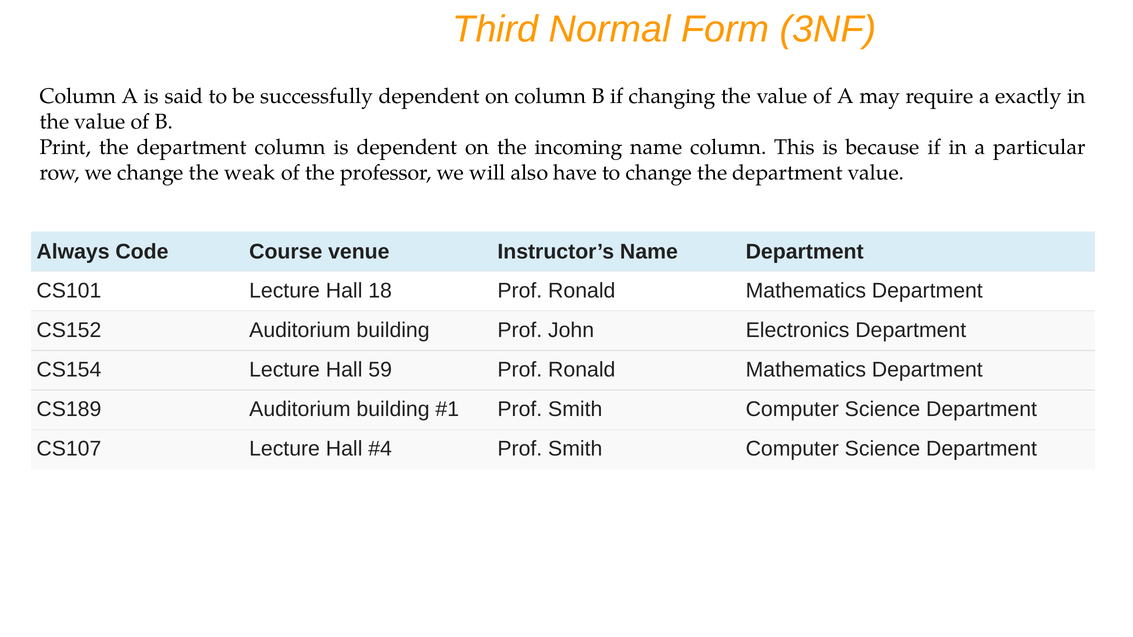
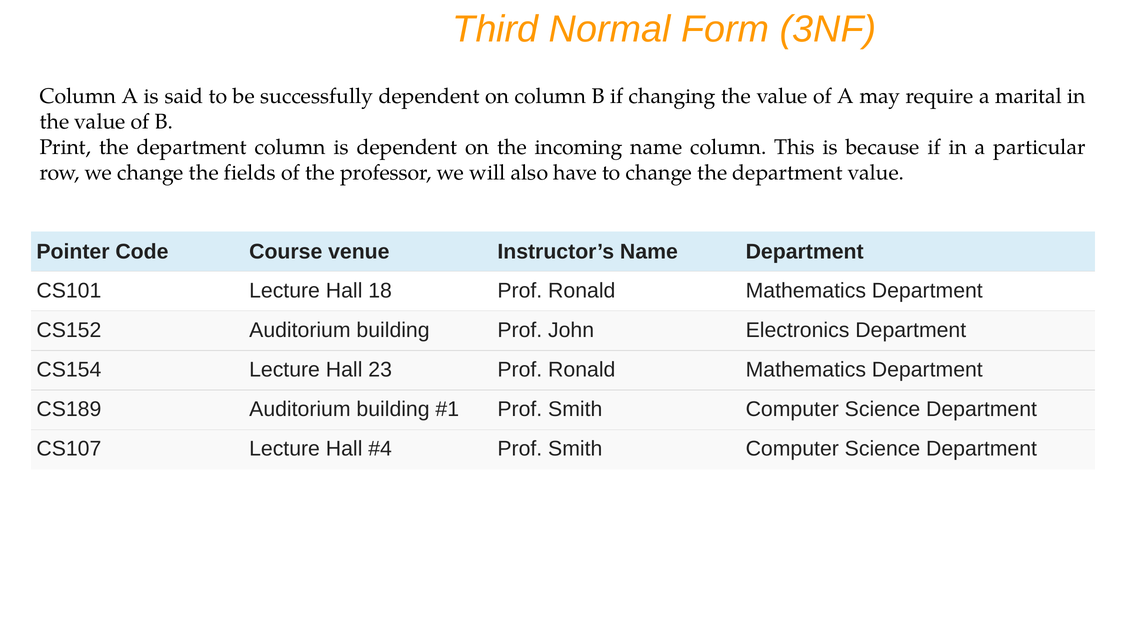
exactly: exactly -> marital (1028, 96)
weak: weak -> fields (250, 173)
Always: Always -> Pointer (73, 252)
59: 59 -> 23 (380, 370)
